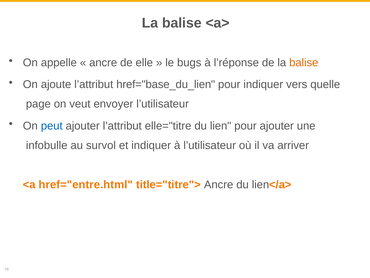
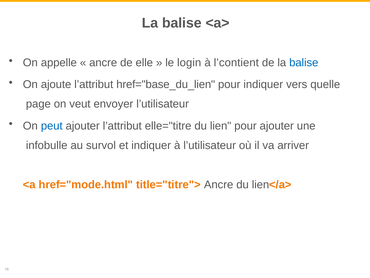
bugs: bugs -> login (189, 63)
l’réponse: l’réponse -> l’contient (236, 63)
balise colour: orange -> blue (304, 63)
href="entre.html: href="entre.html -> href="mode.html (86, 185)
